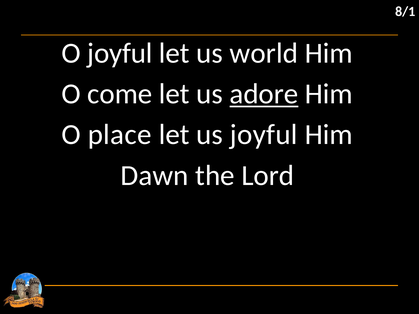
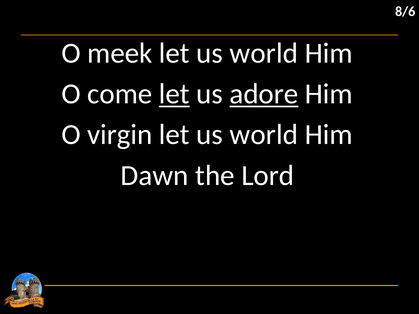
8/1: 8/1 -> 8/6 (405, 11)
O joyful: joyful -> meek (120, 53)
let underline: none -> present (174, 94)
place: place -> virgin (120, 135)
joyful: joyful -> world (264, 135)
